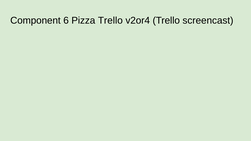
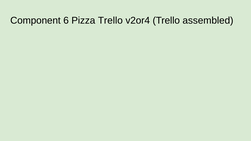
screencast: screencast -> assembled (208, 21)
